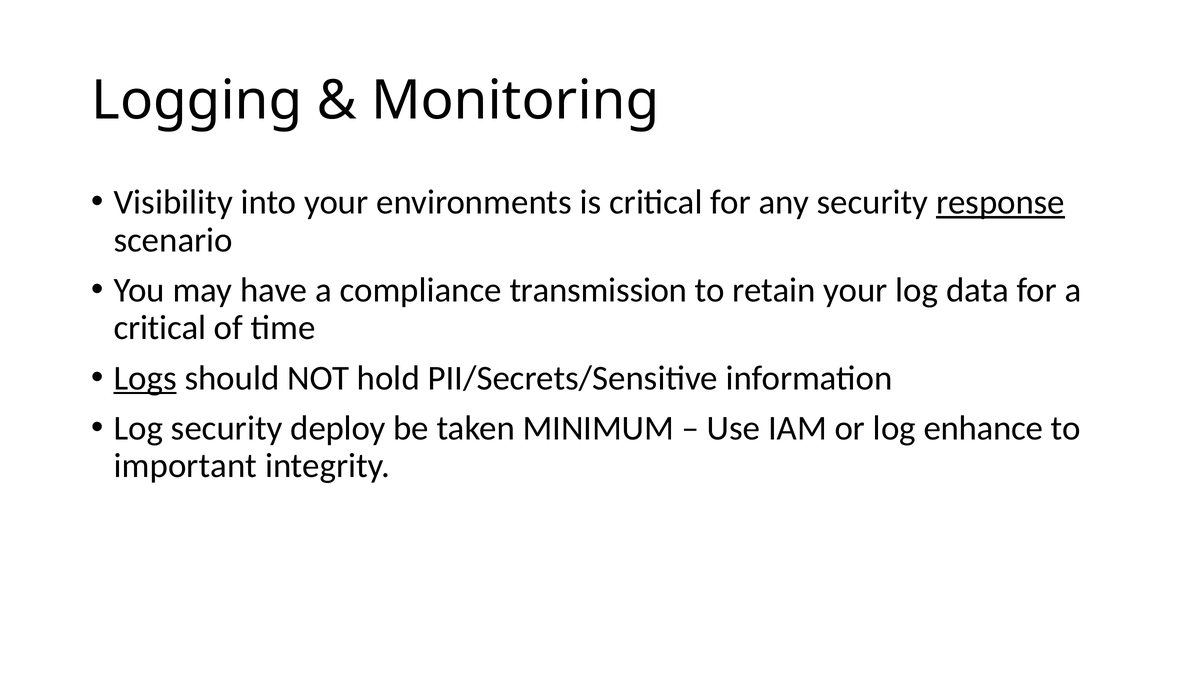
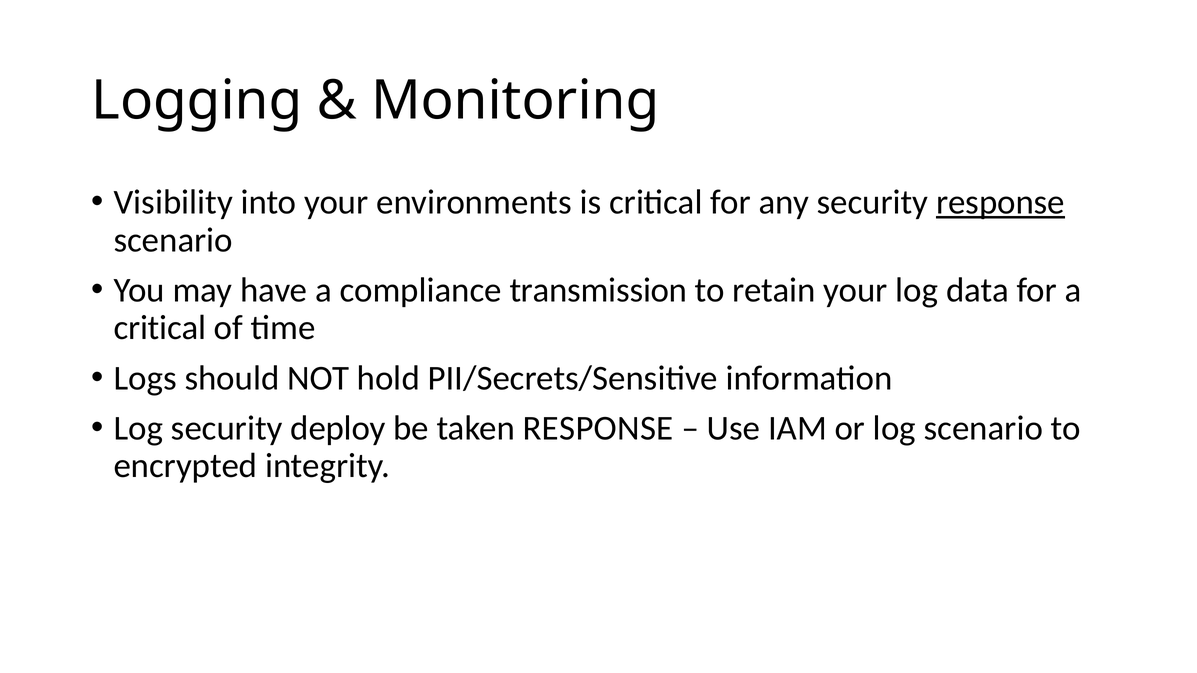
Logs underline: present -> none (145, 378)
taken MINIMUM: MINIMUM -> RESPONSE (598, 428)
log enhance: enhance -> scenario (983, 428)
important: important -> encrypted (185, 466)
